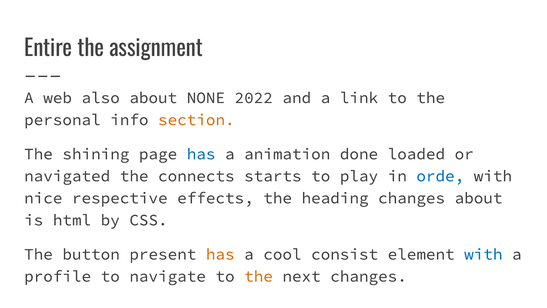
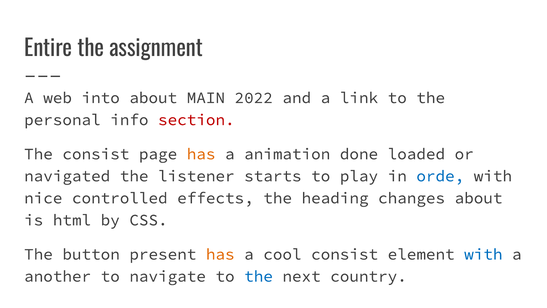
also: also -> into (101, 98)
NONE: NONE -> MAIN (206, 98)
section colour: orange -> red (196, 120)
The shining: shining -> consist (96, 154)
has colour: blue -> orange (201, 154)
connects: connects -> listener (196, 176)
respective: respective -> controlled (120, 198)
profile: profile -> another (58, 276)
the colour: orange -> blue (259, 276)
next changes: changes -> country (369, 276)
